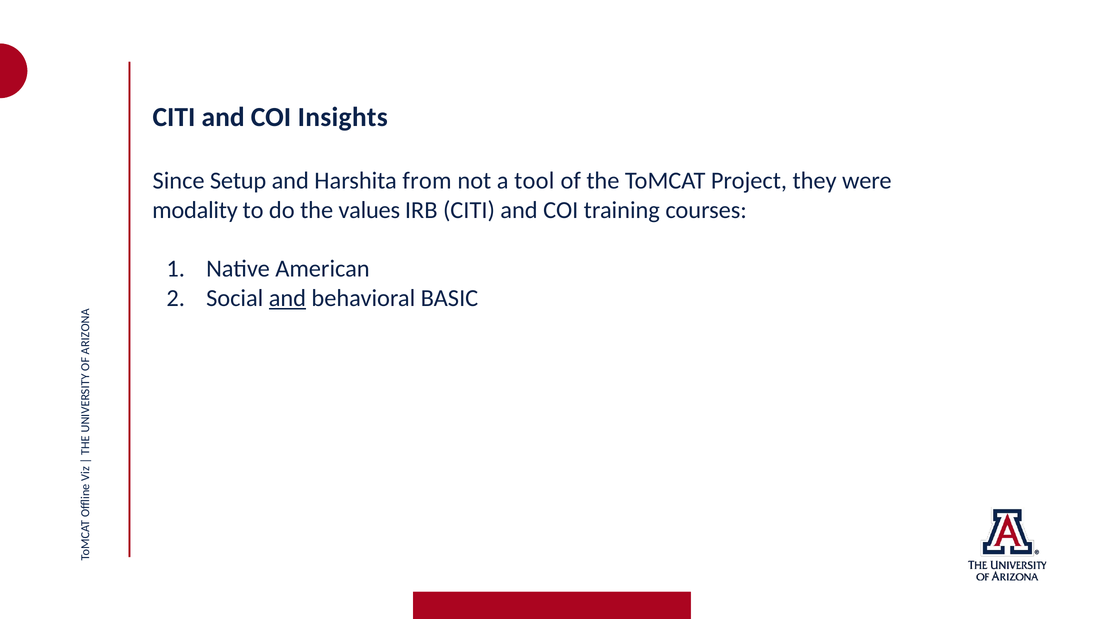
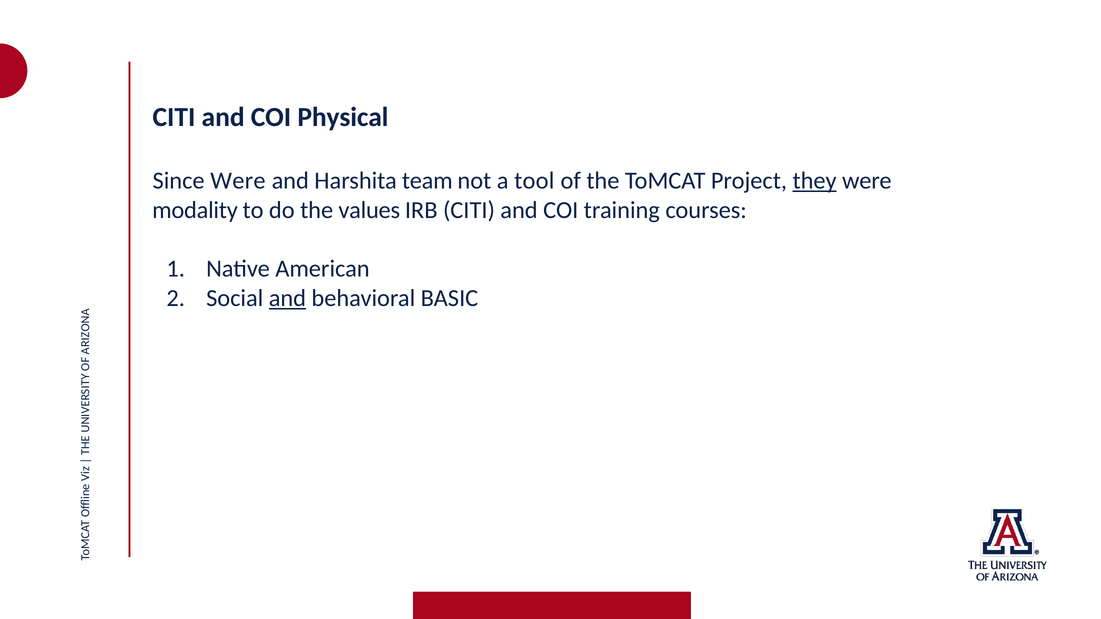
Insights: Insights -> Physical (343, 117)
Since Setup: Setup -> Were (238, 181)
from: from -> team (427, 181)
they underline: none -> present (815, 181)
